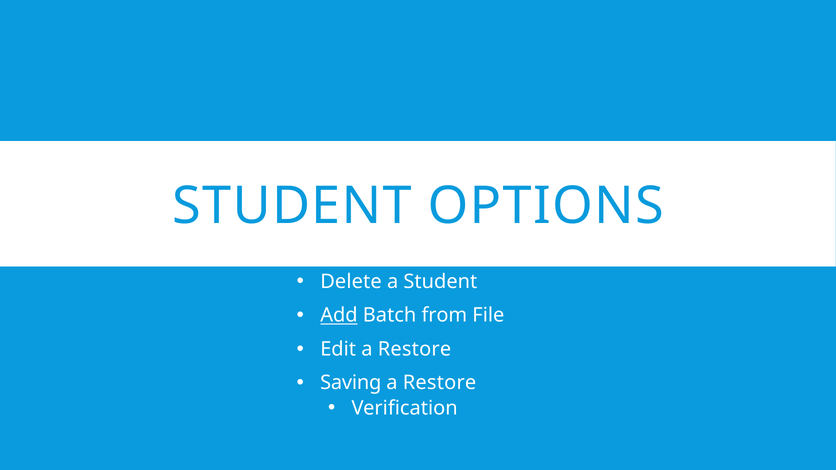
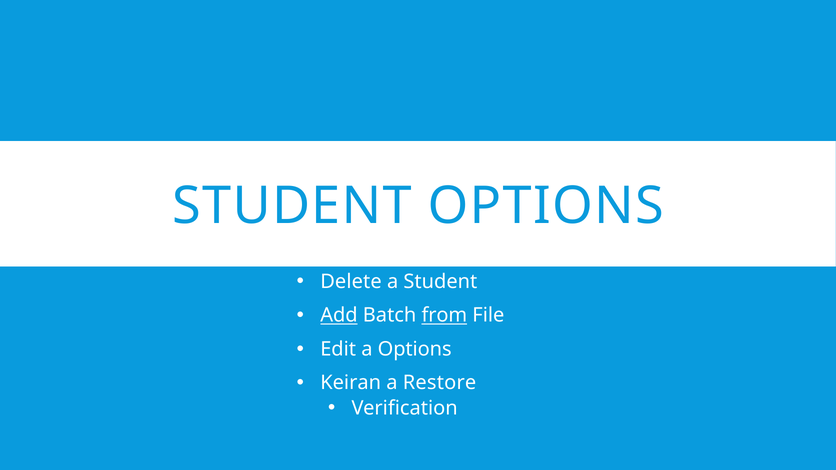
from underline: none -> present (444, 315)
Edit a Restore: Restore -> Options (415, 349)
Saving: Saving -> Keiran (351, 383)
